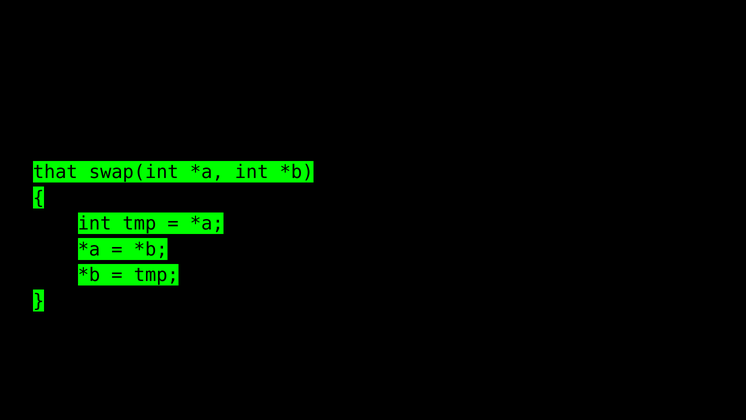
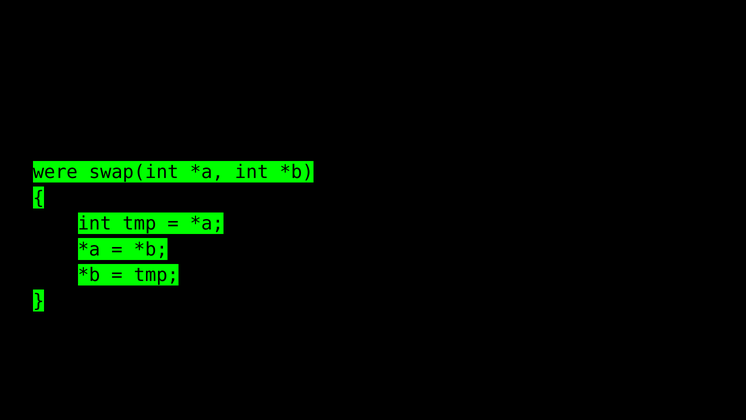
that: that -> were (55, 172)
